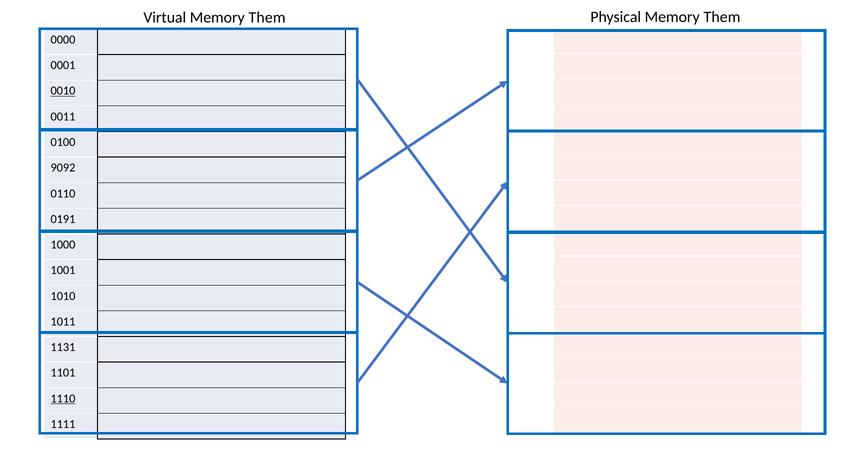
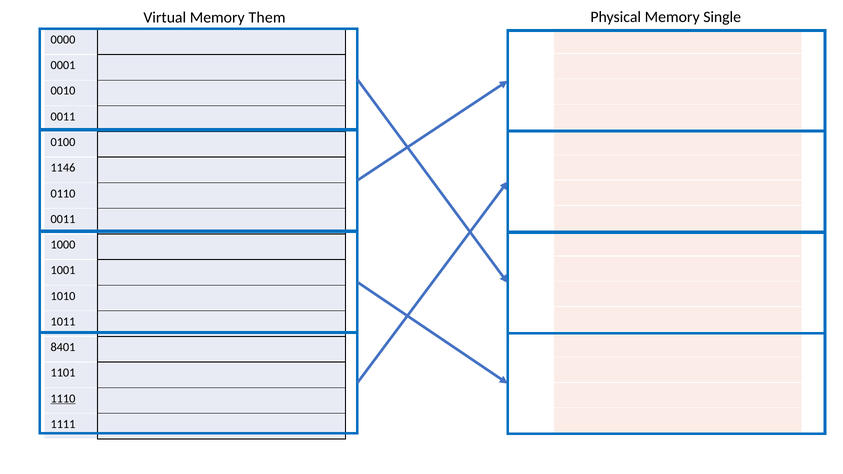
Physical Memory Them: Them -> Single (722, 17)
0010 underline: present -> none (63, 91)
9092: 9092 -> 1146 (63, 168)
0191: 0191 -> 0011 (63, 219)
1131: 1131 -> 8401 (63, 347)
